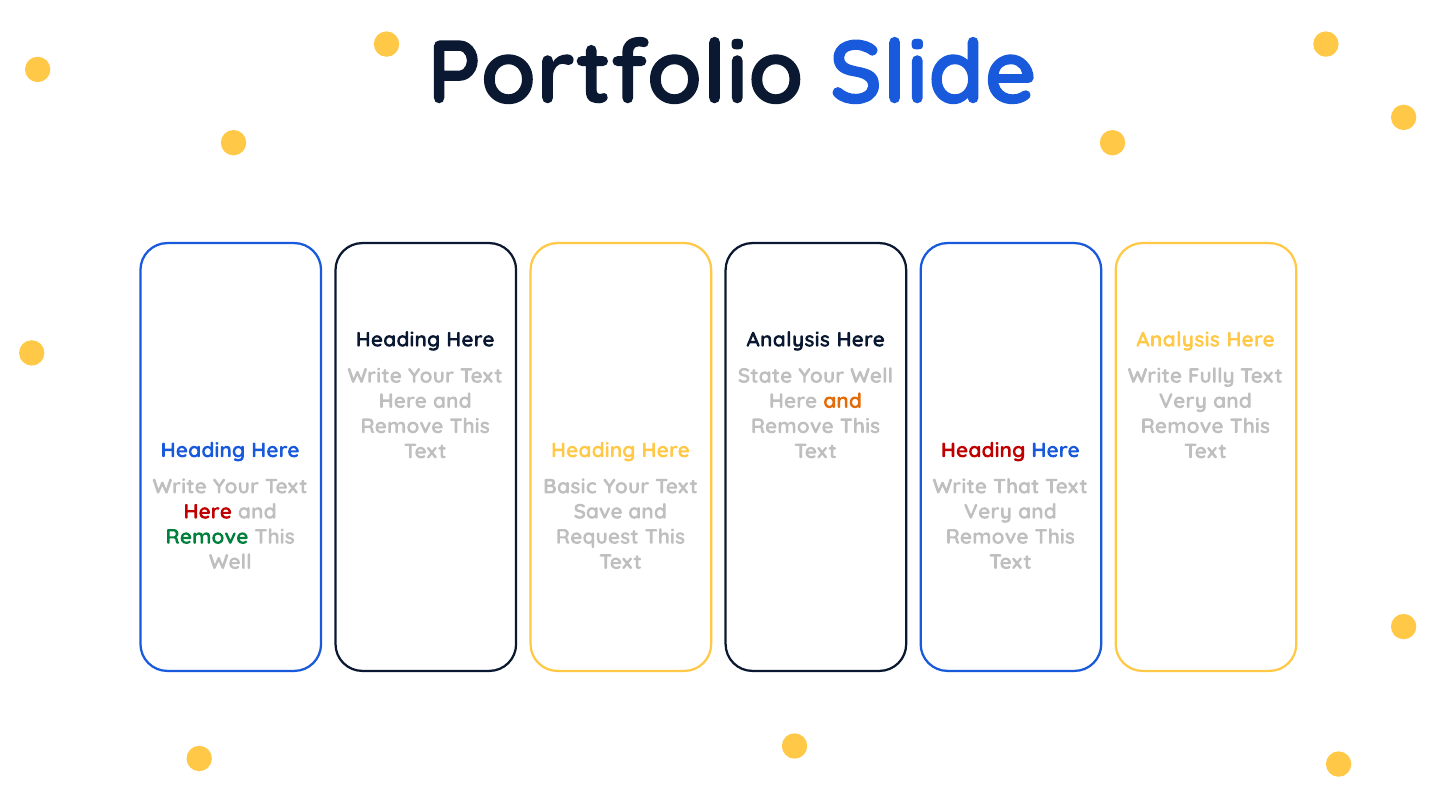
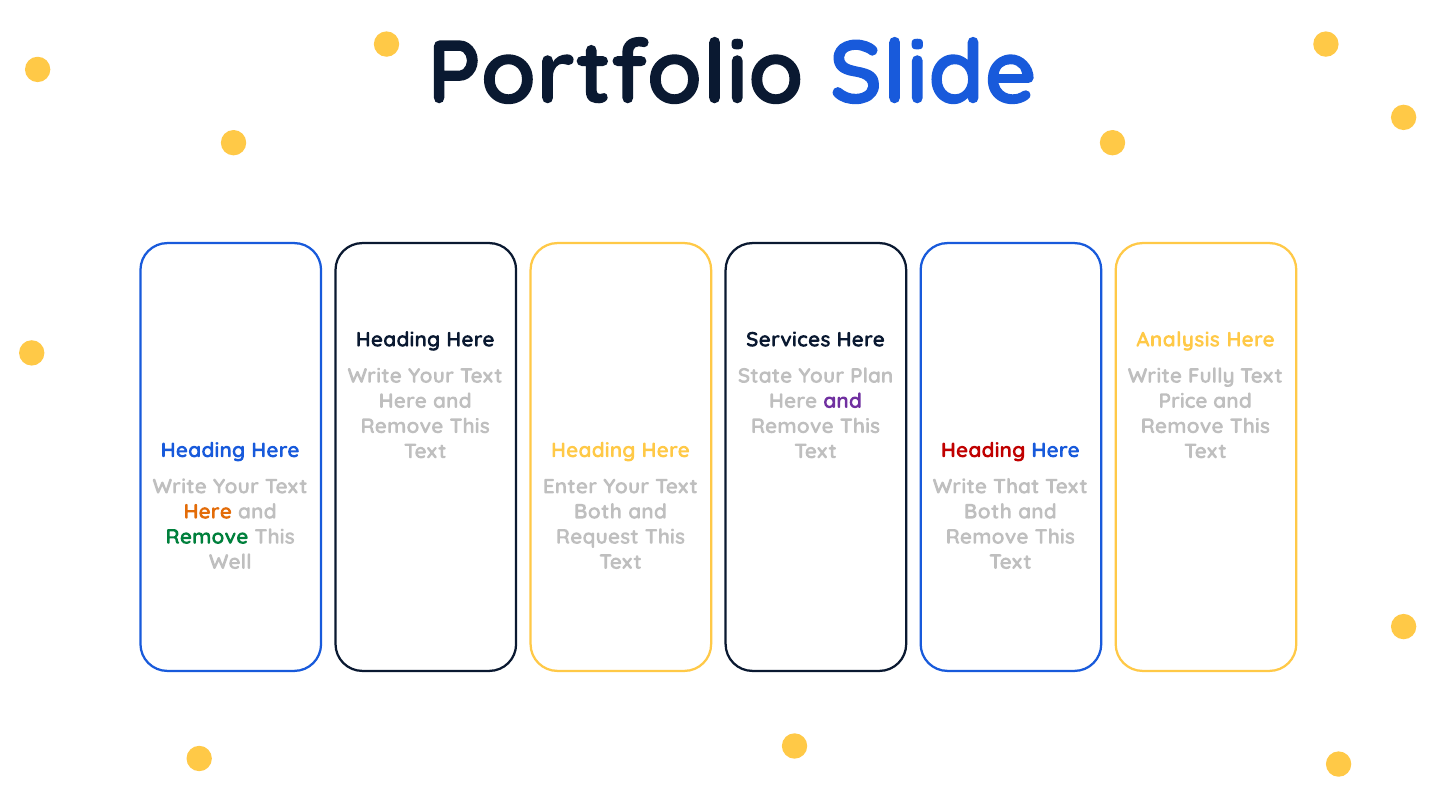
Analysis: Analysis -> Services (788, 340)
Your Well: Well -> Plan (872, 376)
and colour: orange -> purple (843, 401)
Very: Very -> Price (1183, 401)
Basic: Basic -> Enter (570, 486)
Here colour: red -> orange (208, 512)
Save: Save -> Both (598, 512)
Very: Very -> Both (988, 512)
